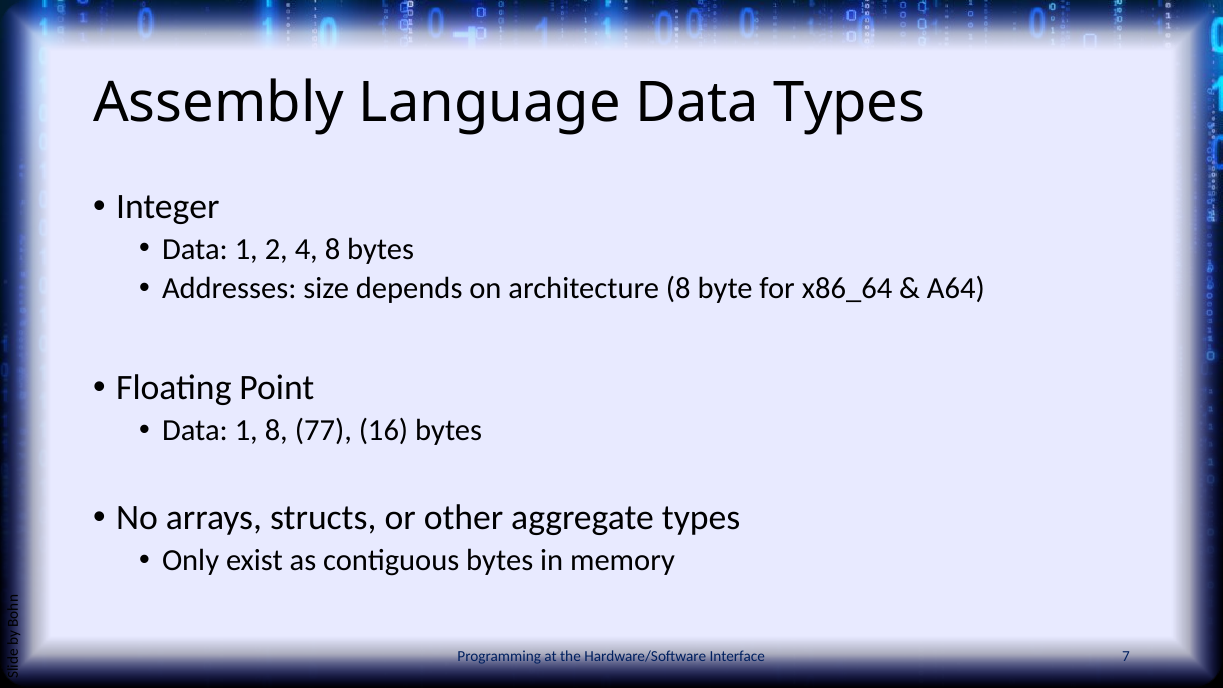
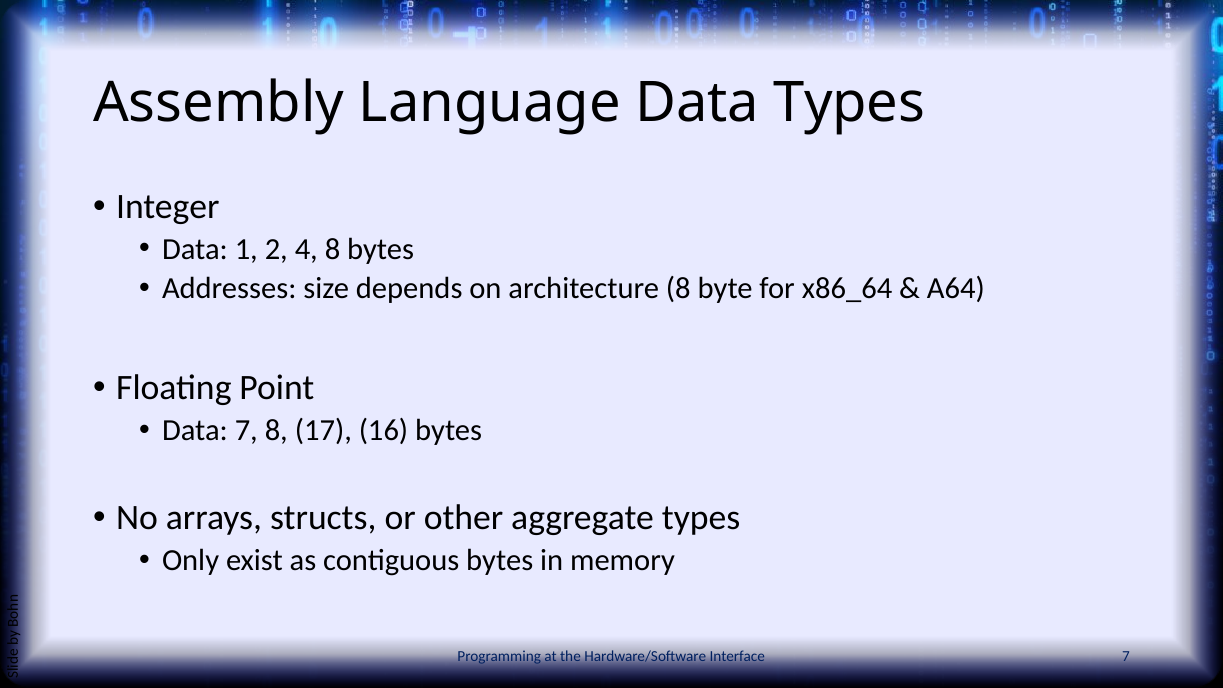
1: 1 -> 7 (246, 430)
77: 77 -> 17 (323, 430)
